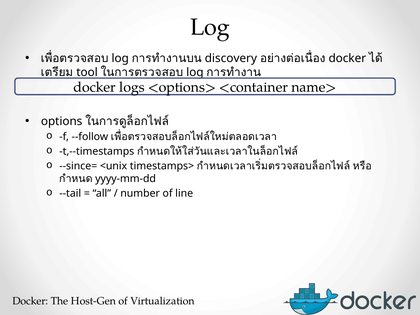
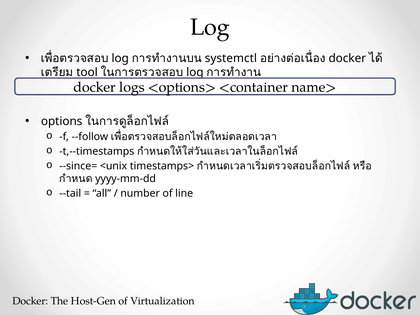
discovery: discovery -> systemctl (231, 58)
